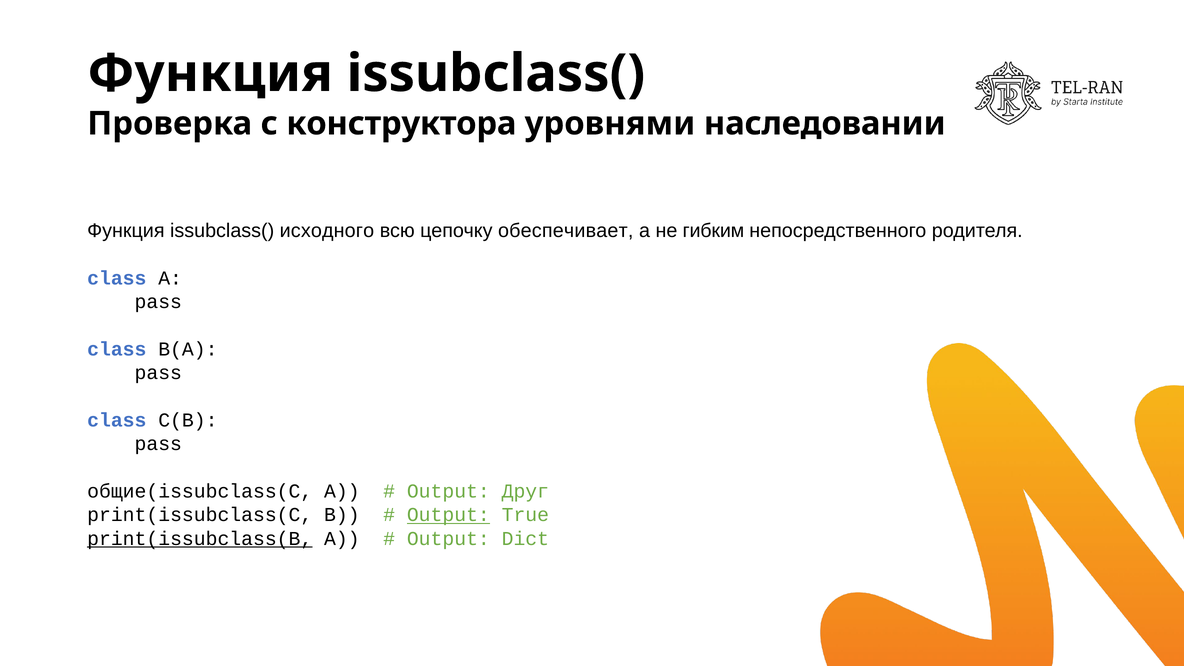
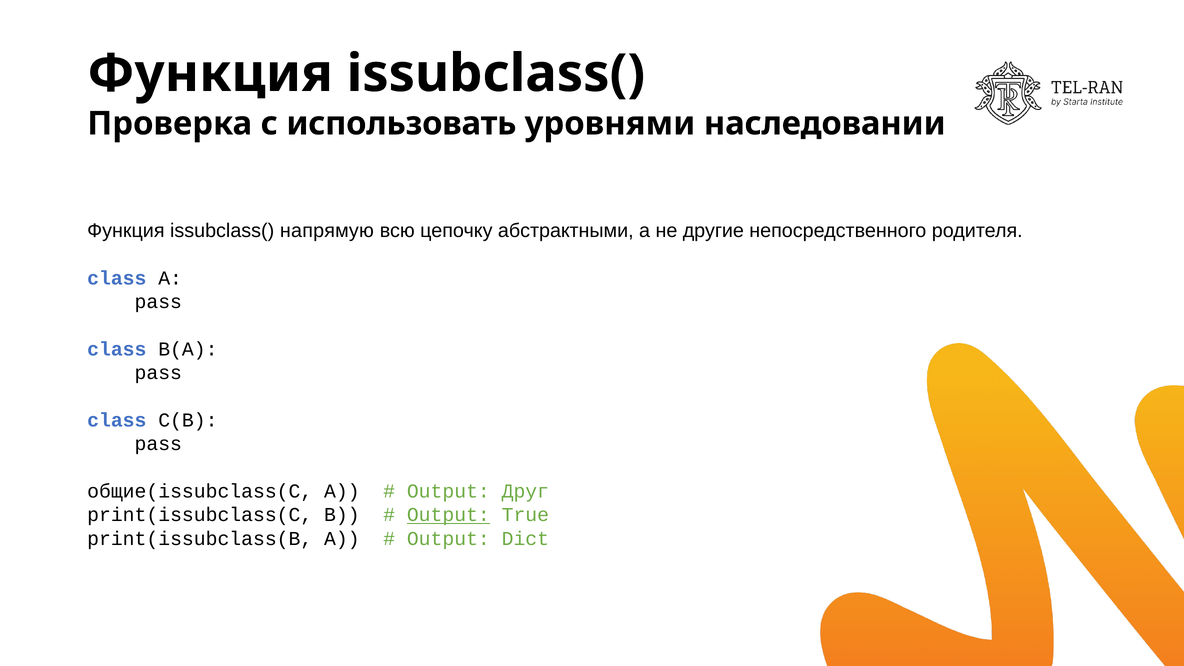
конструктора: конструктора -> использовать (401, 124)
исходного: исходного -> напрямую (327, 231)
обеспечивает: обеспечивает -> абстрактными (566, 231)
гибким: гибким -> другие (713, 231)
print(issubclass(B underline: present -> none (200, 539)
